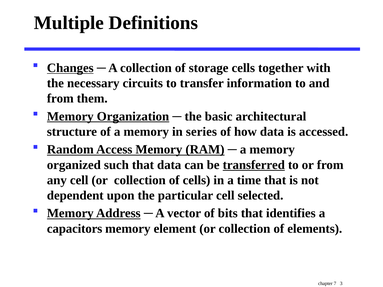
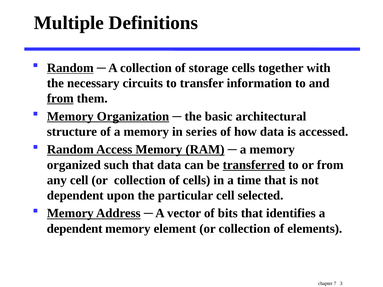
Changes: Changes -> Random (70, 68)
from underline: none -> present (60, 99)
capacitors: capacitors -> dependent (75, 229)
